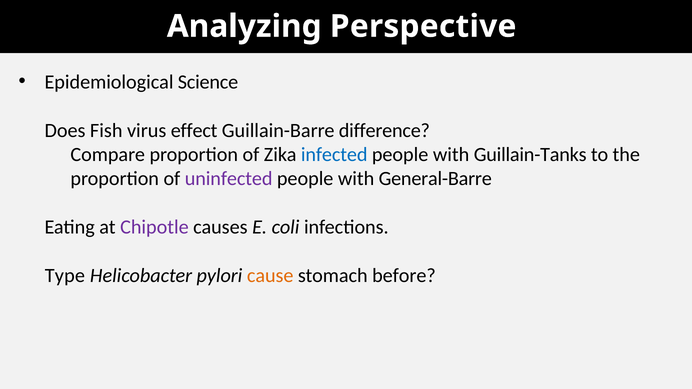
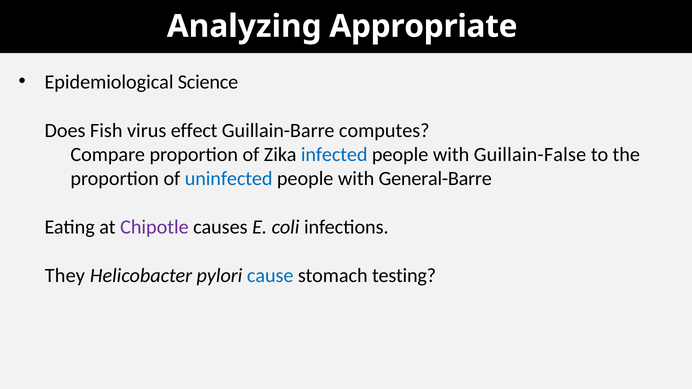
Perspective: Perspective -> Appropriate (423, 26)
difference: difference -> computes (384, 130)
Guillain-Tanks: Guillain-Tanks -> Guillain-False (530, 155)
uninfected colour: purple -> blue (229, 179)
Type: Type -> They (65, 276)
cause colour: orange -> blue (270, 276)
before: before -> testing (404, 276)
